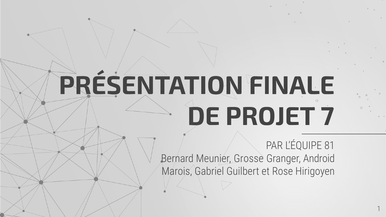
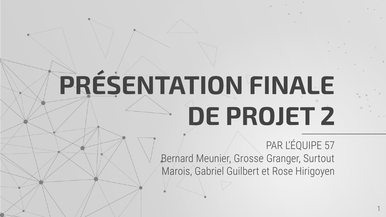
7: 7 -> 2 (328, 117)
81: 81 -> 57 (330, 146)
Android: Android -> Surtout (319, 159)
